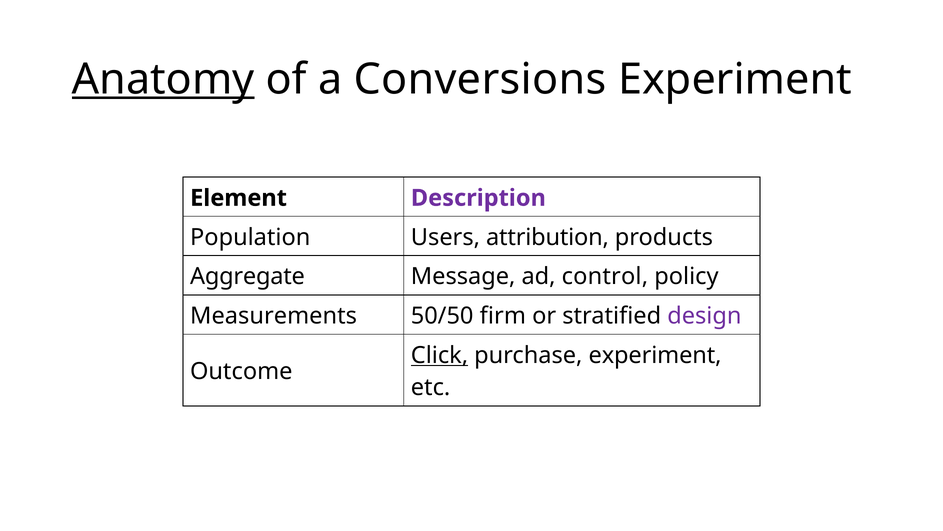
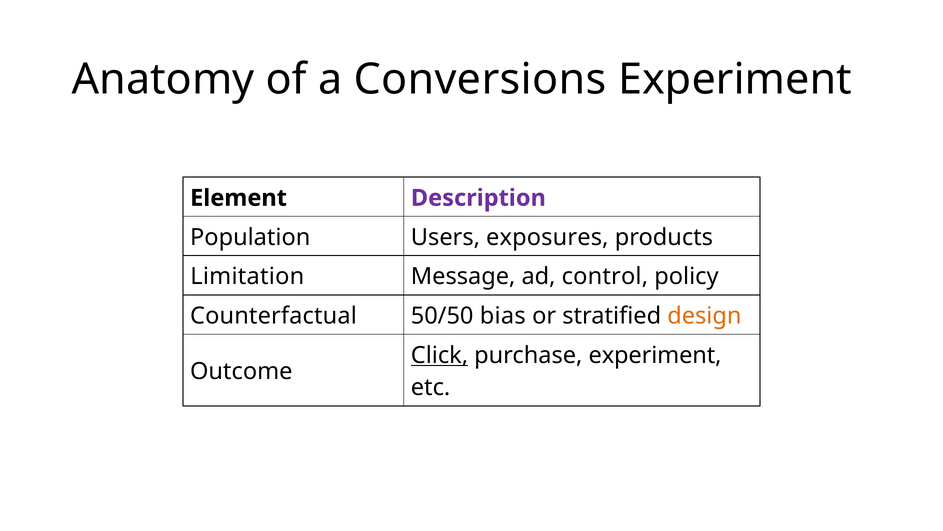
Anatomy underline: present -> none (163, 79)
attribution: attribution -> exposures (547, 237)
Aggregate: Aggregate -> Limitation (247, 276)
Measurements: Measurements -> Counterfactual (274, 316)
firm: firm -> bias (503, 316)
design colour: purple -> orange (704, 316)
